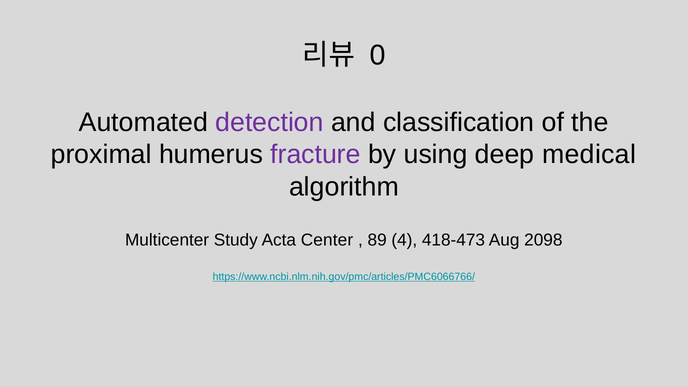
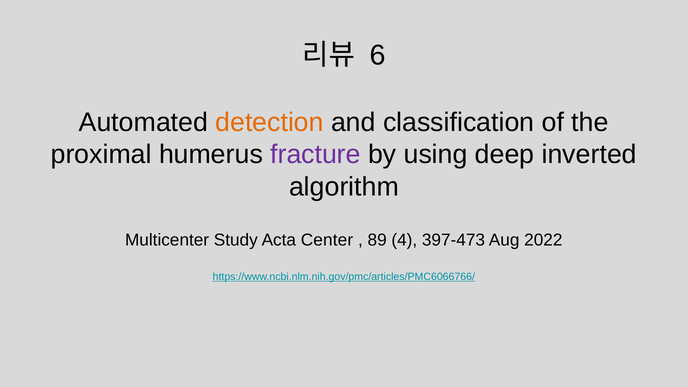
0: 0 -> 6 (378, 55)
detection colour: purple -> orange (270, 123)
medical: medical -> inverted (589, 155)
418-473: 418-473 -> 397-473 (453, 240)
2098: 2098 -> 2022 (543, 240)
